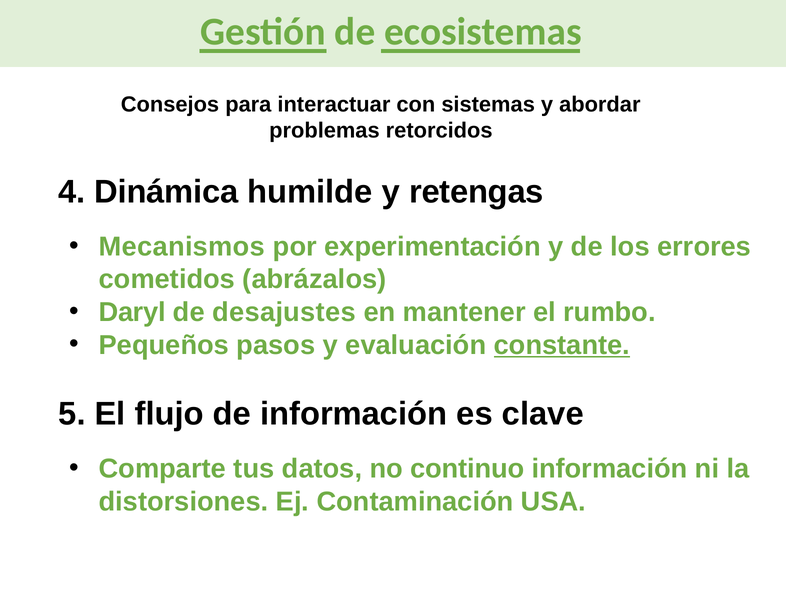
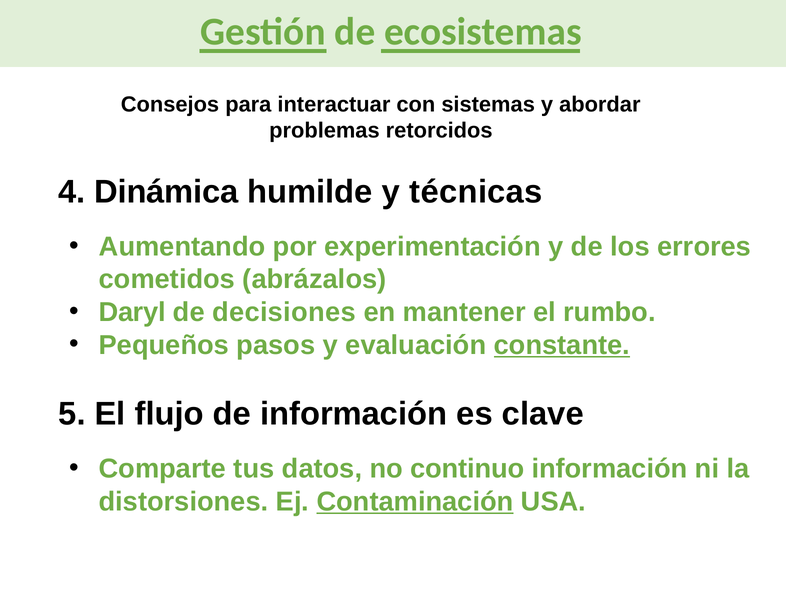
retengas: retengas -> técnicas (476, 192)
Mecanismos: Mecanismos -> Aumentando (182, 247)
desajustes: desajustes -> decisiones (284, 312)
Contaminación underline: none -> present (415, 501)
